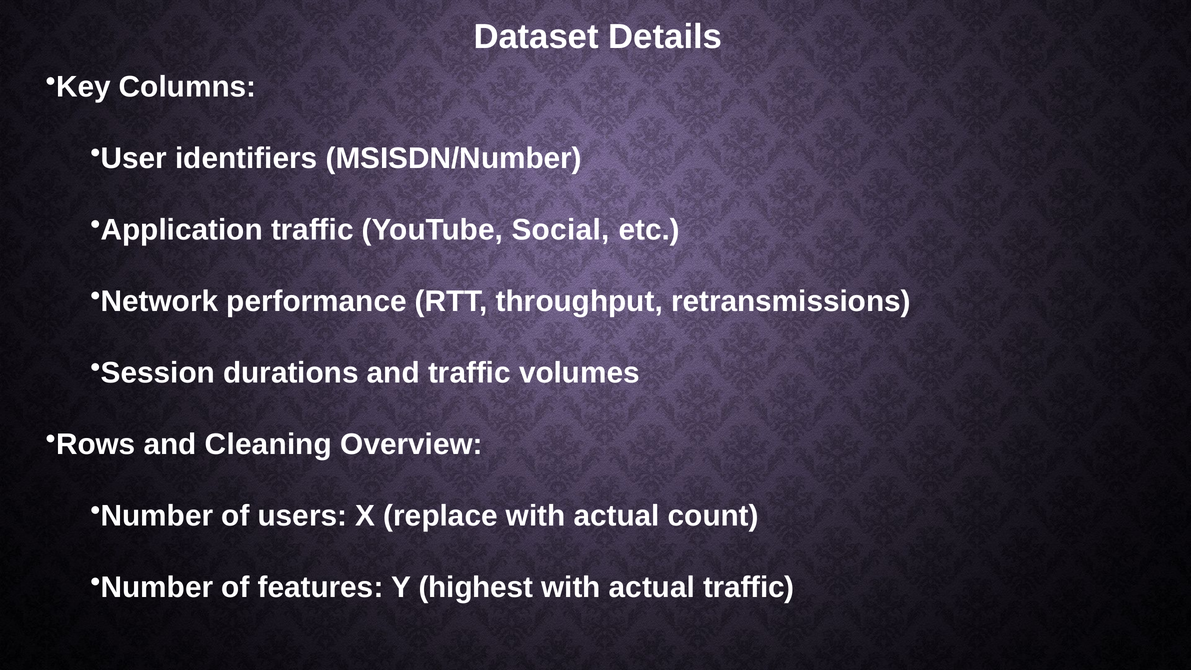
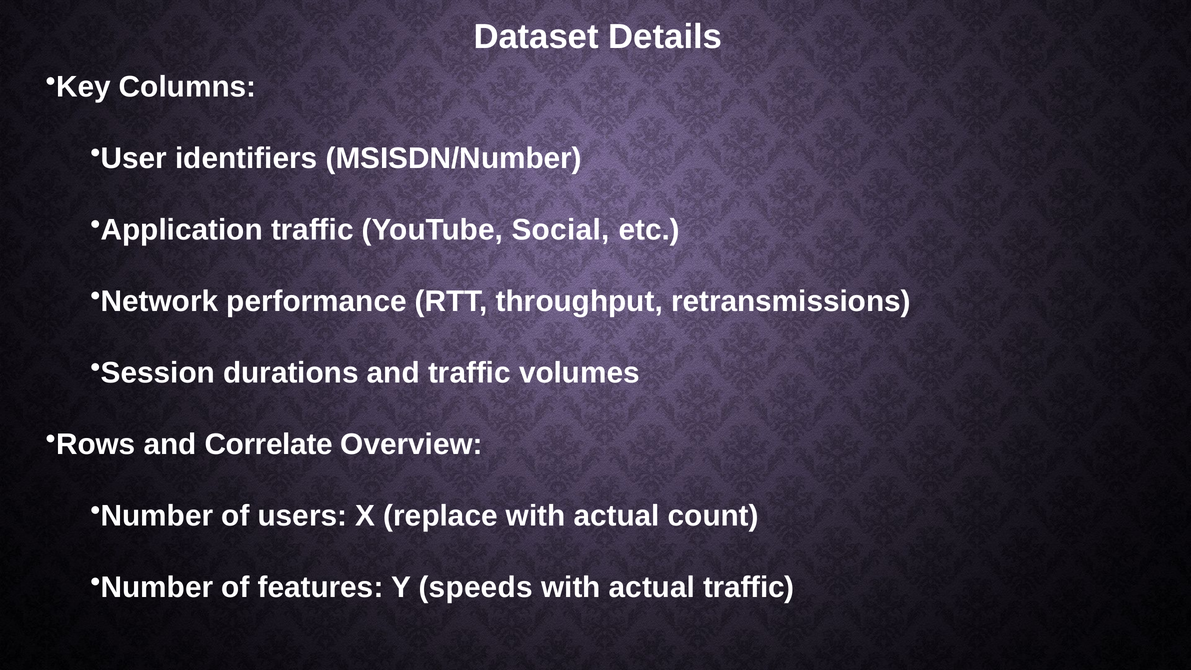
Cleaning: Cleaning -> Correlate (269, 444)
highest: highest -> speeds (476, 587)
